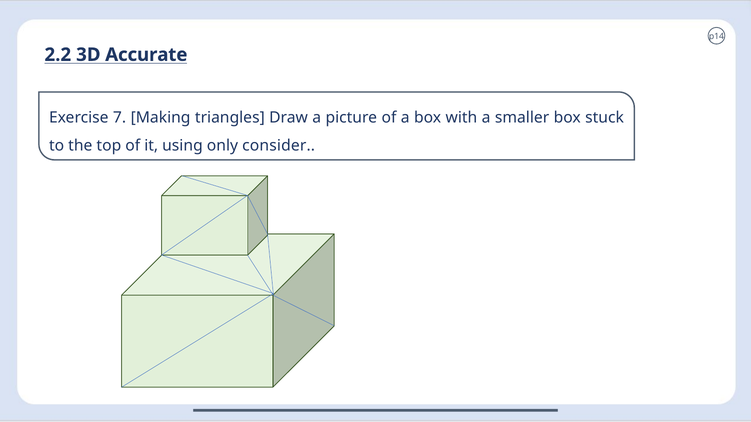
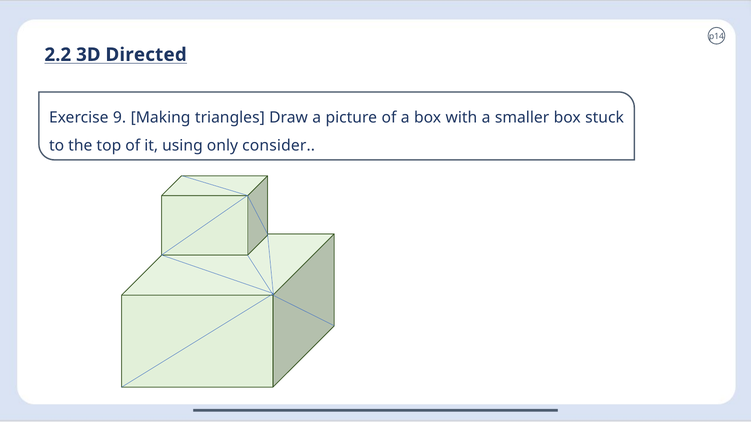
Accurate: Accurate -> Directed (146, 55)
7: 7 -> 9 (120, 118)
